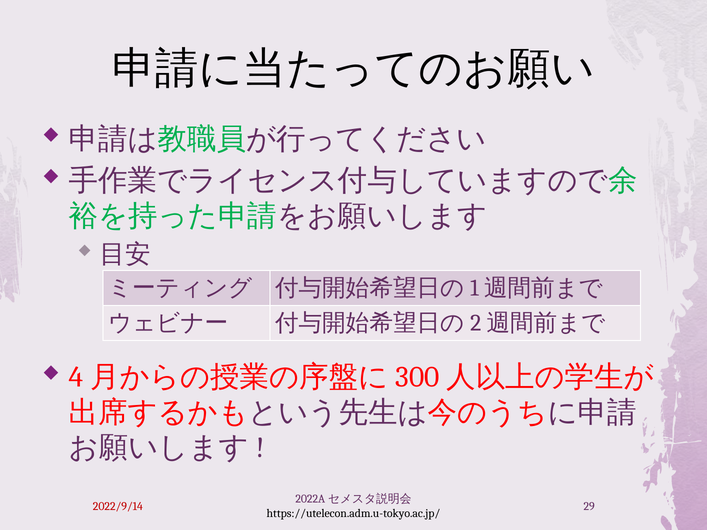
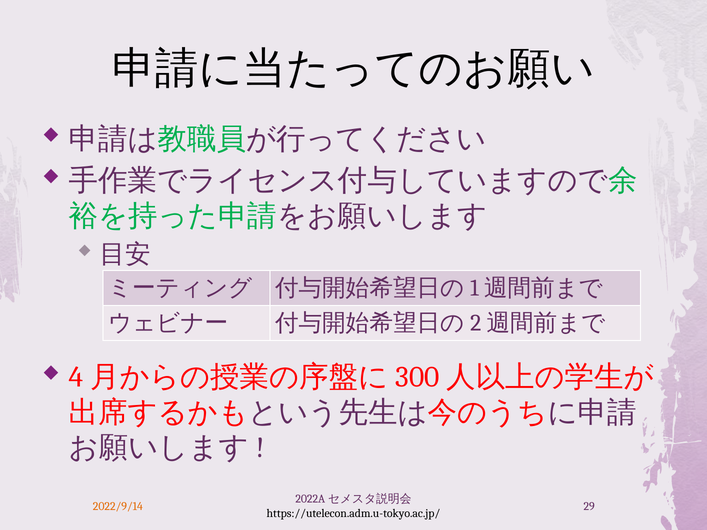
2022/9/14 colour: red -> orange (118, 506)
